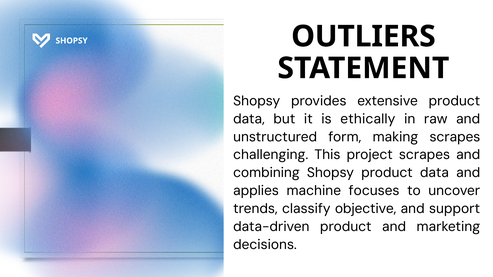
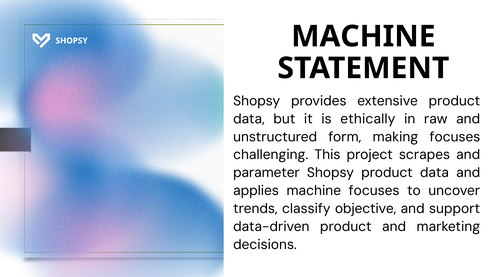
SHOPSY OUTLIERS: OUTLIERS -> MACHINE (363, 36)
making scrapes: scrapes -> focuses (455, 137)
combining: combining -> parameter (266, 173)
